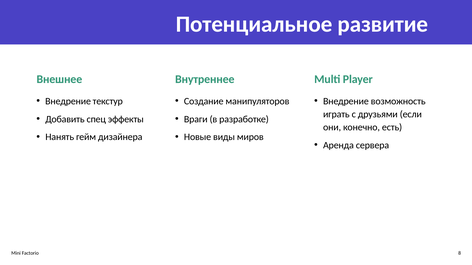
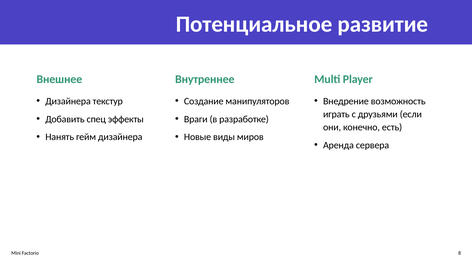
Внедрение: Внедрение -> Дизайнера (68, 101)
